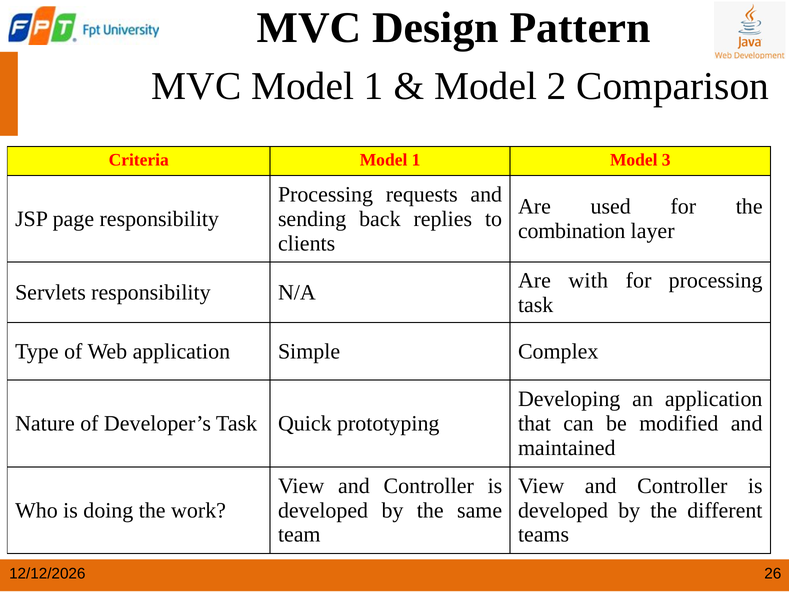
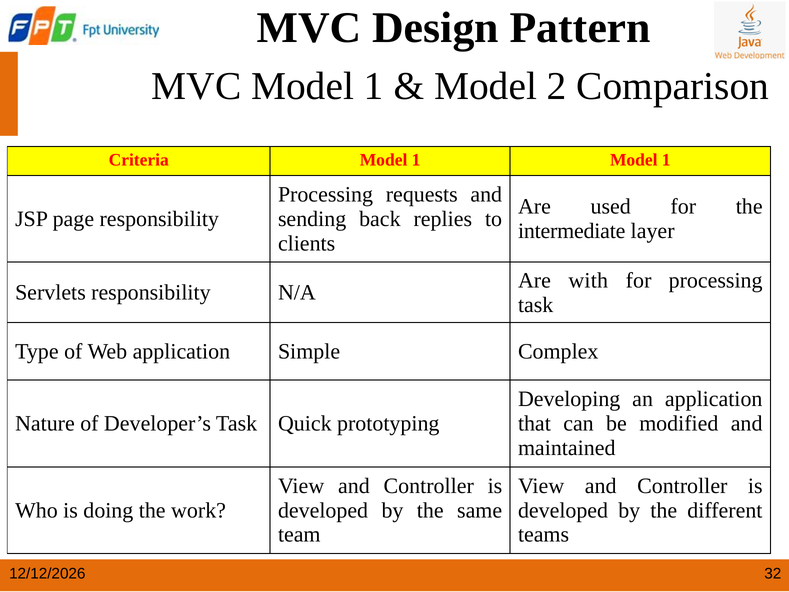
1 Model 3: 3 -> 1 (666, 160)
combination: combination -> intermediate (572, 231)
26: 26 -> 32 (773, 573)
